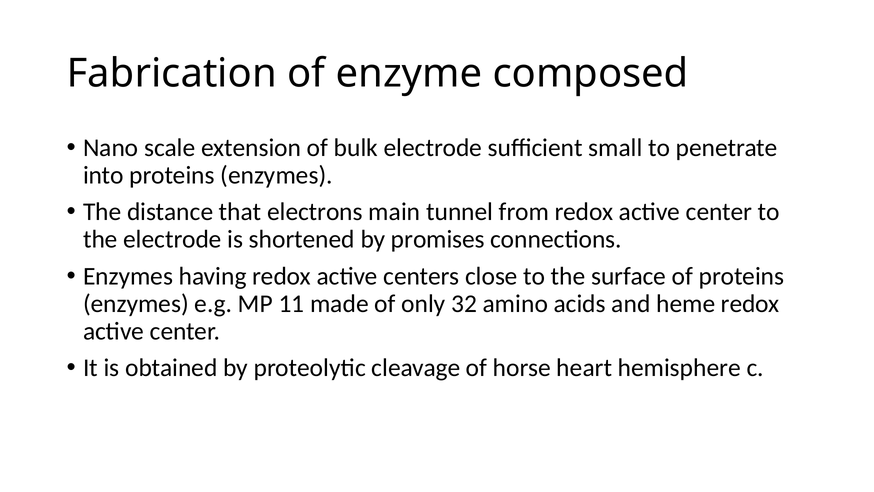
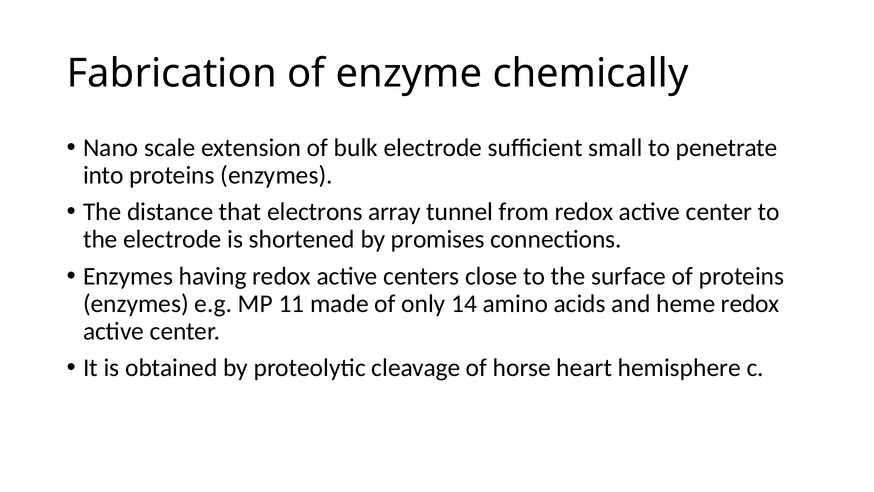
composed: composed -> chemically (591, 73)
main: main -> array (395, 212)
32: 32 -> 14 (464, 303)
